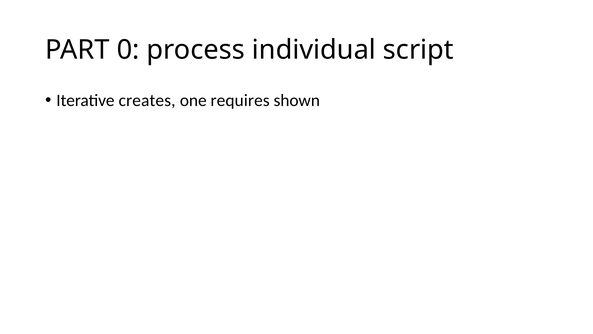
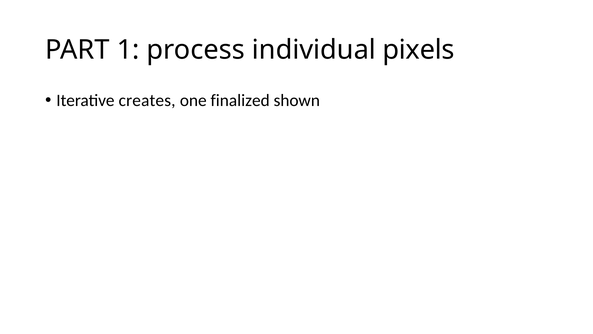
0: 0 -> 1 (128, 50)
script: script -> pixels (418, 50)
requires: requires -> finalized (240, 100)
